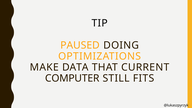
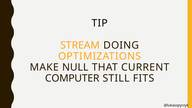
PAUSED: PAUSED -> STREAM (80, 45)
DATA: DATA -> NULL (75, 67)
